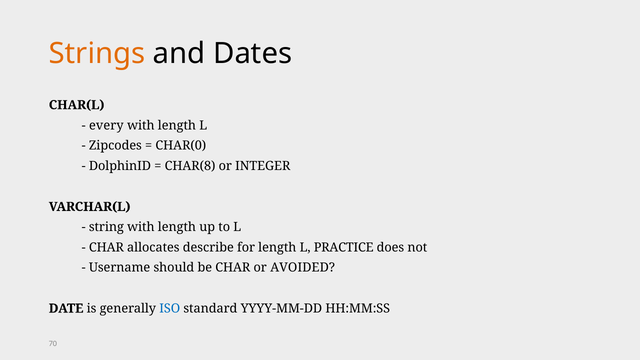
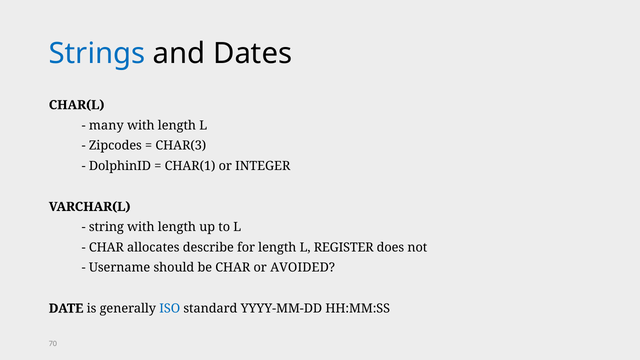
Strings colour: orange -> blue (97, 54)
every: every -> many (106, 125)
CHAR(0: CHAR(0 -> CHAR(3 (181, 146)
CHAR(8: CHAR(8 -> CHAR(1 (190, 166)
PRACTICE: PRACTICE -> REGISTER (344, 247)
